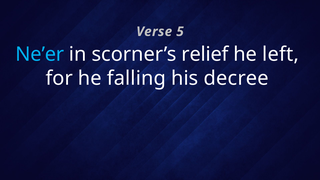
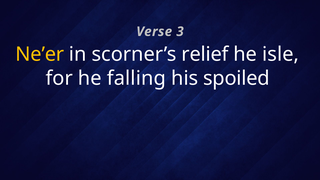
5: 5 -> 3 (180, 32)
Ne’er colour: light blue -> yellow (40, 54)
left: left -> isle (281, 54)
decree: decree -> spoiled (236, 78)
